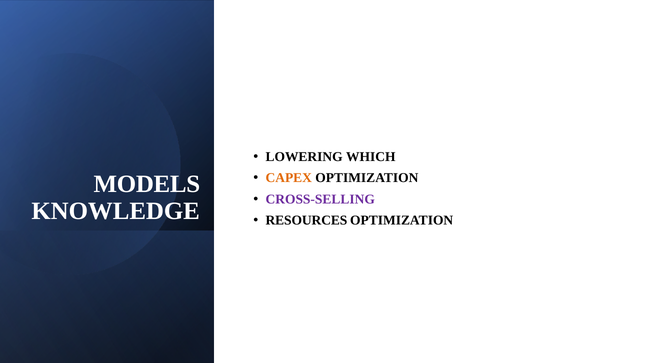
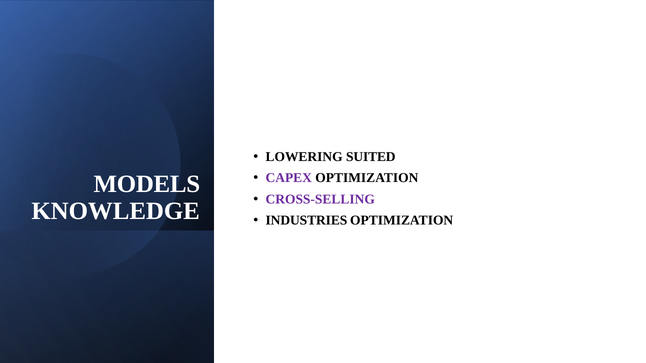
WHICH: WHICH -> SUITED (371, 157)
CAPEX colour: orange -> purple (289, 178)
RESOURCES: RESOURCES -> INDUSTRIES (306, 221)
